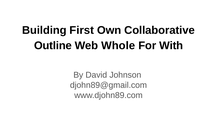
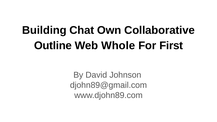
First: First -> Chat (82, 30)
With: With -> First (171, 46)
